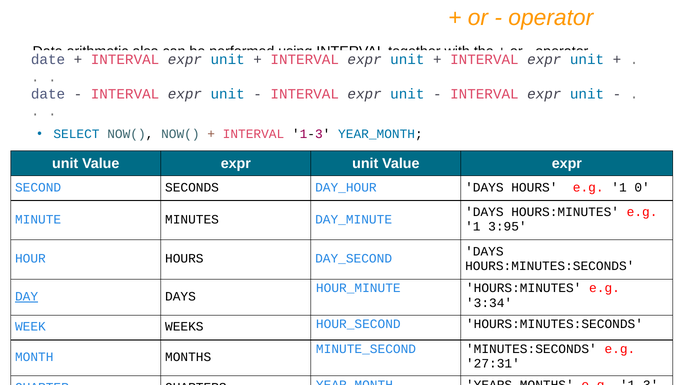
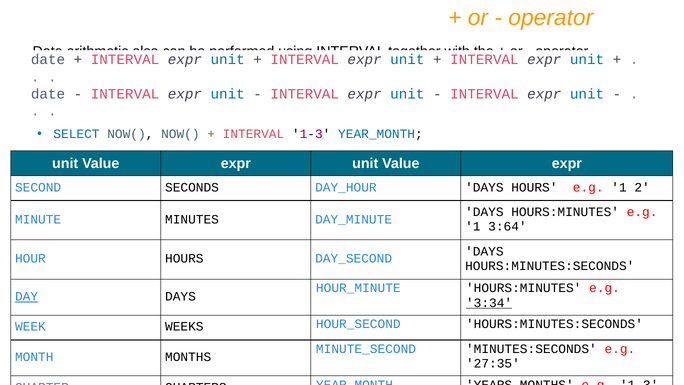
0: 0 -> 2 (642, 187)
3:95: 3:95 -> 3:64 (507, 226)
3:34 underline: none -> present (489, 303)
27:31: 27:31 -> 27:35 (493, 363)
